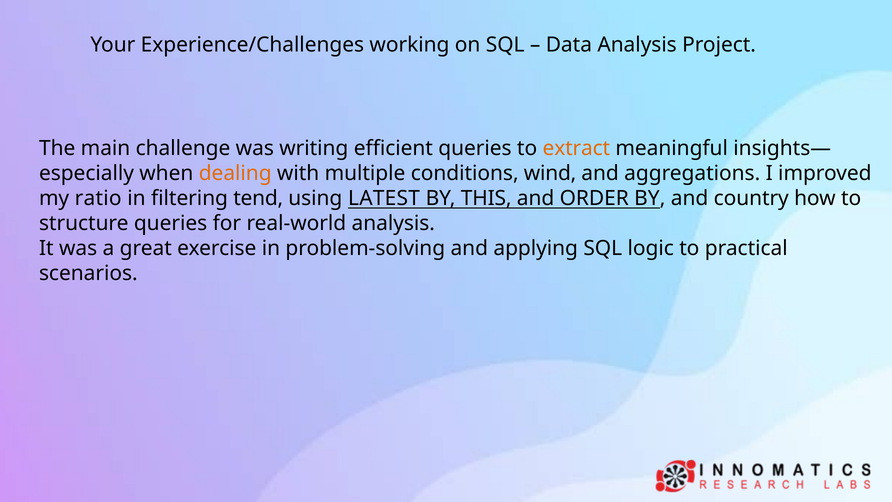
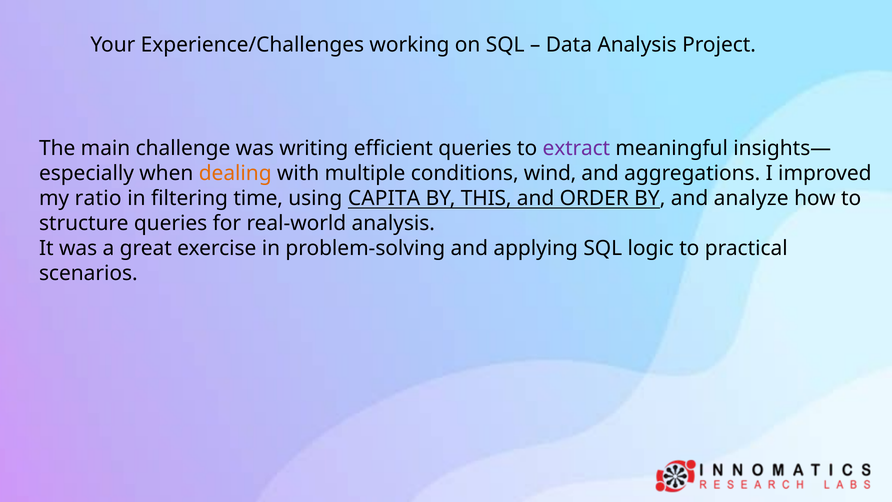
extract colour: orange -> purple (576, 148)
tend: tend -> time (258, 198)
LATEST: LATEST -> CAPITA (384, 198)
country: country -> analyze (751, 198)
